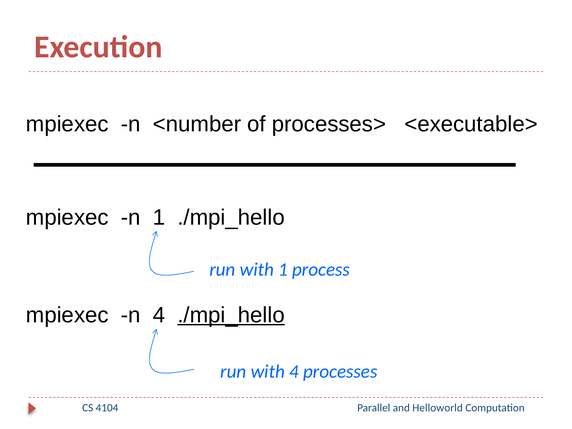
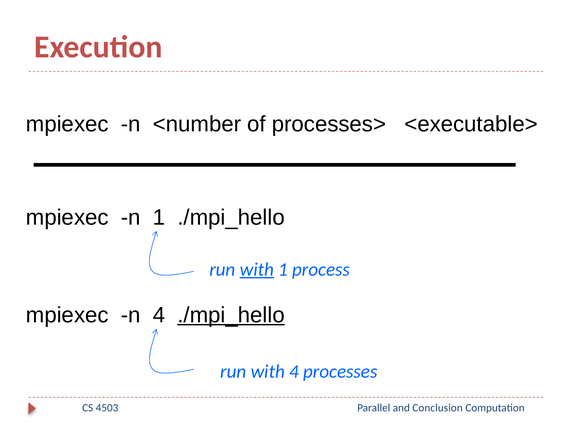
with underline: none -> present (257, 270)
4104: 4104 -> 4503 (107, 408)
Helloworld: Helloworld -> Conclusion (438, 408)
